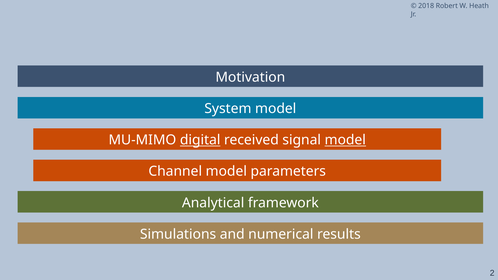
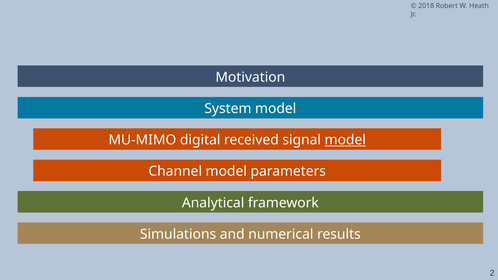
digital underline: present -> none (200, 140)
